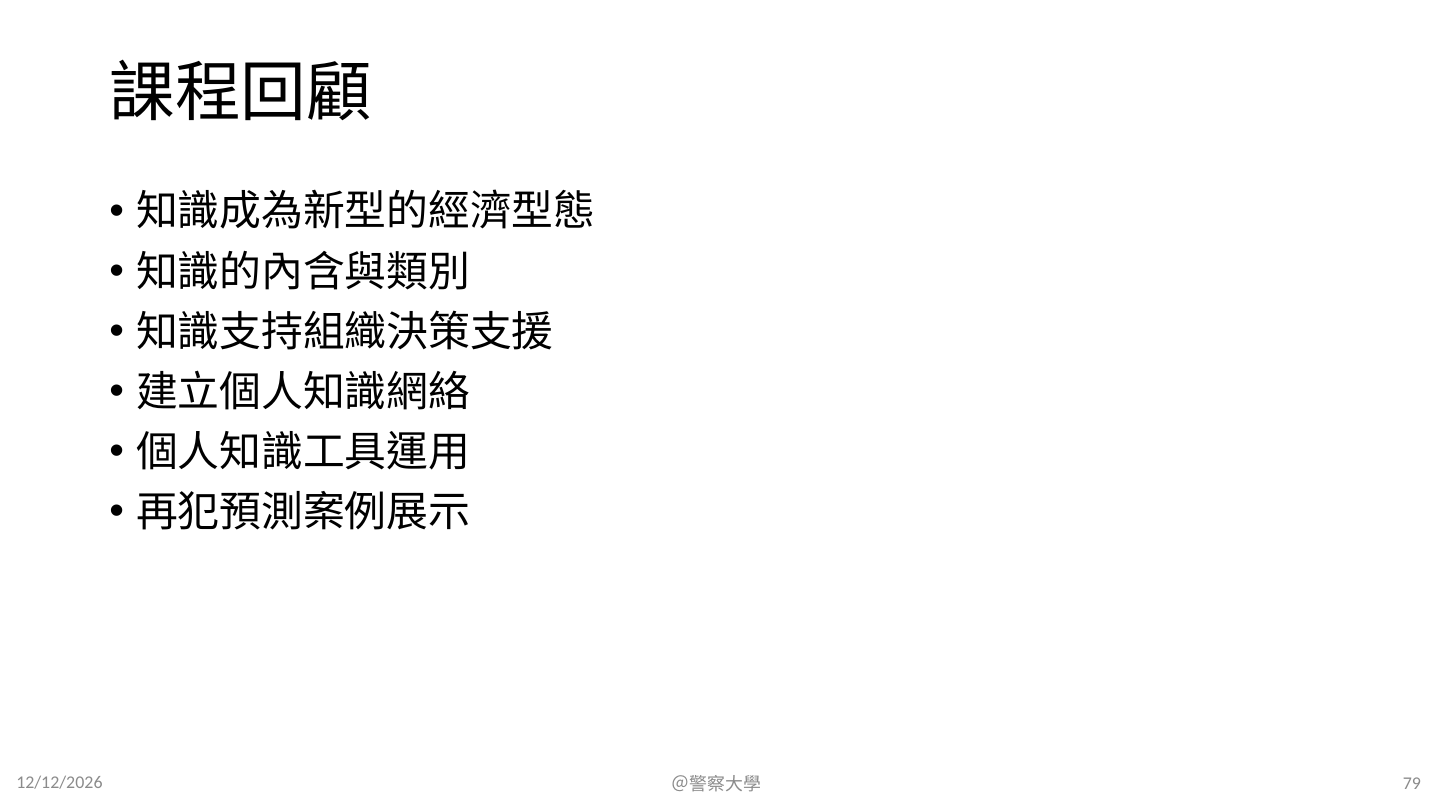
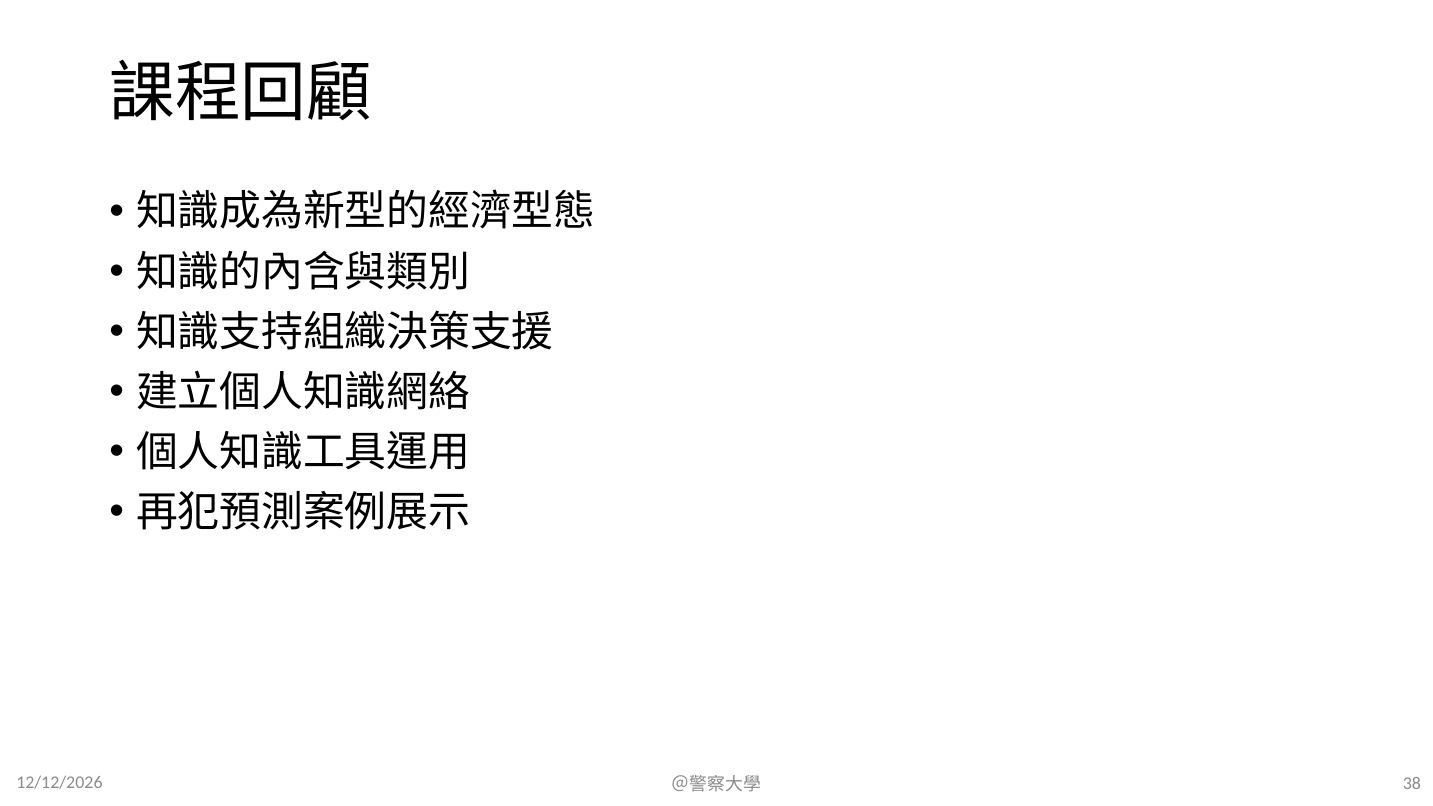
79: 79 -> 38 (1412, 784)
